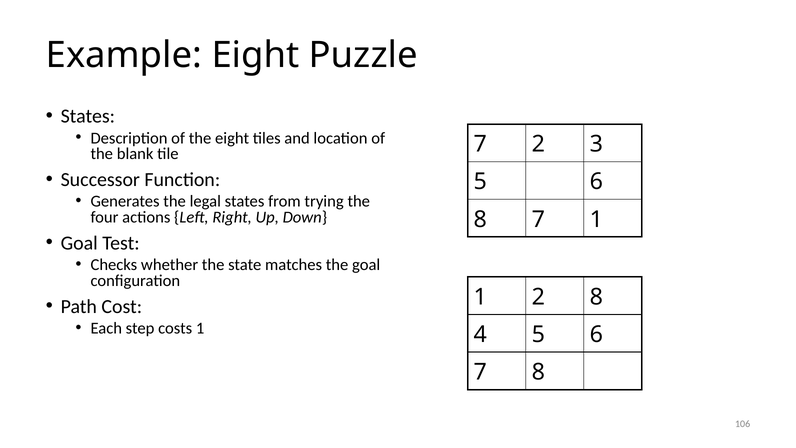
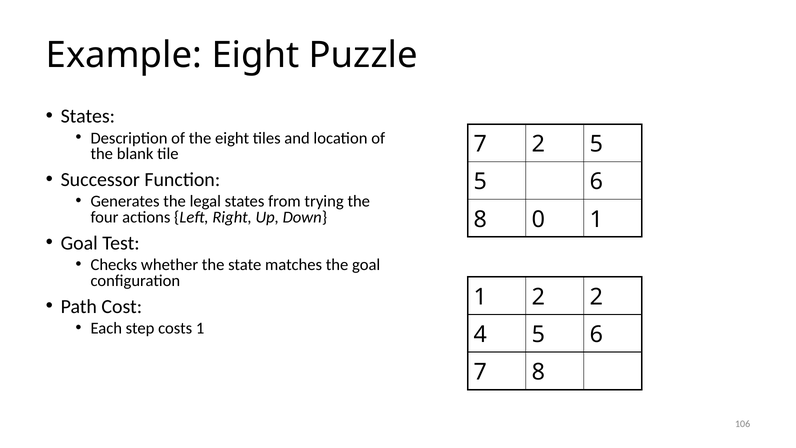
2 3: 3 -> 5 (596, 144)
8 7: 7 -> 0 (538, 219)
2 8: 8 -> 2 (596, 297)
